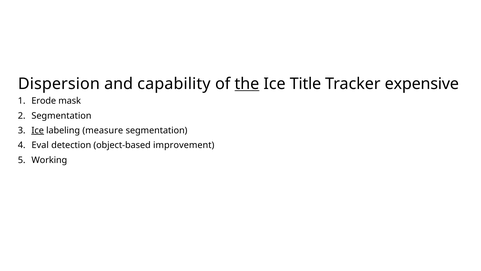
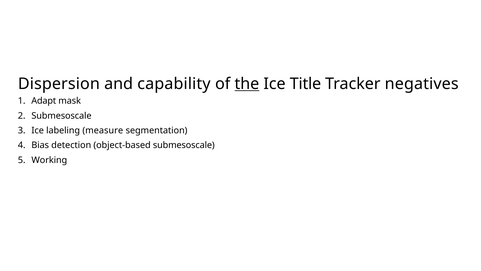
expensive: expensive -> negatives (422, 84)
Erode: Erode -> Adapt (44, 101)
Segmentation: Segmentation -> Submesoscale (61, 116)
Ice underline: present -> none (38, 130)
Eval: Eval -> Bias (40, 145)
object-based improvement: improvement -> submesoscale (184, 145)
